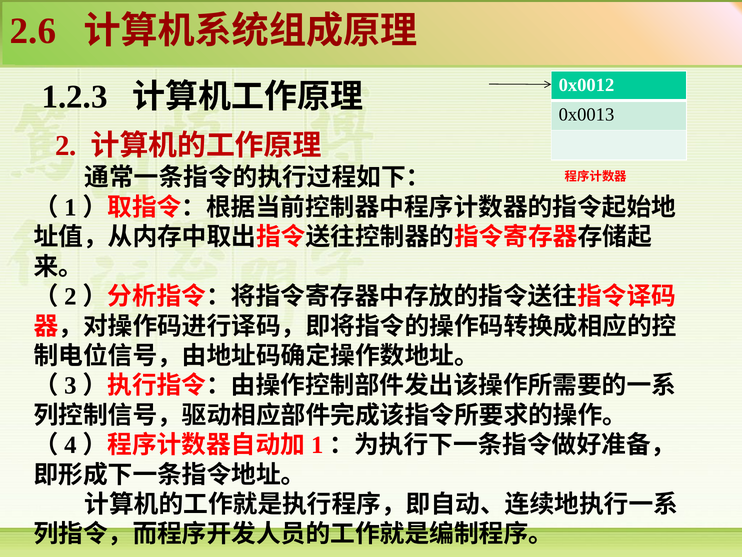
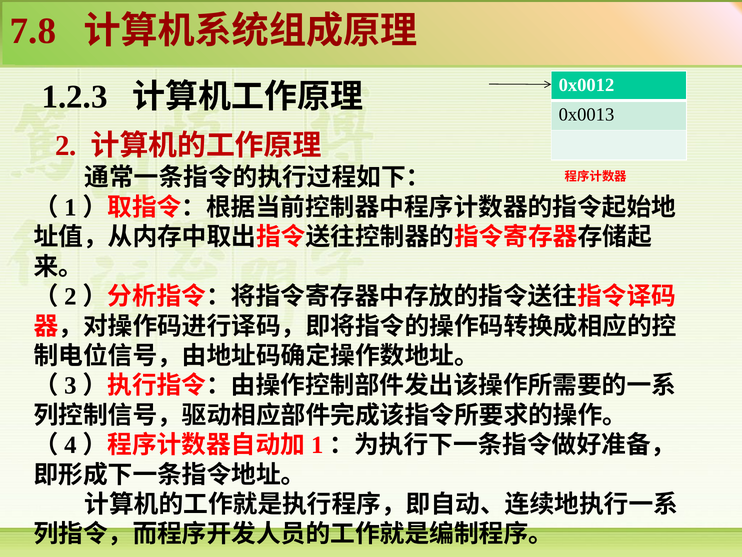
2.6: 2.6 -> 7.8 (33, 31)
